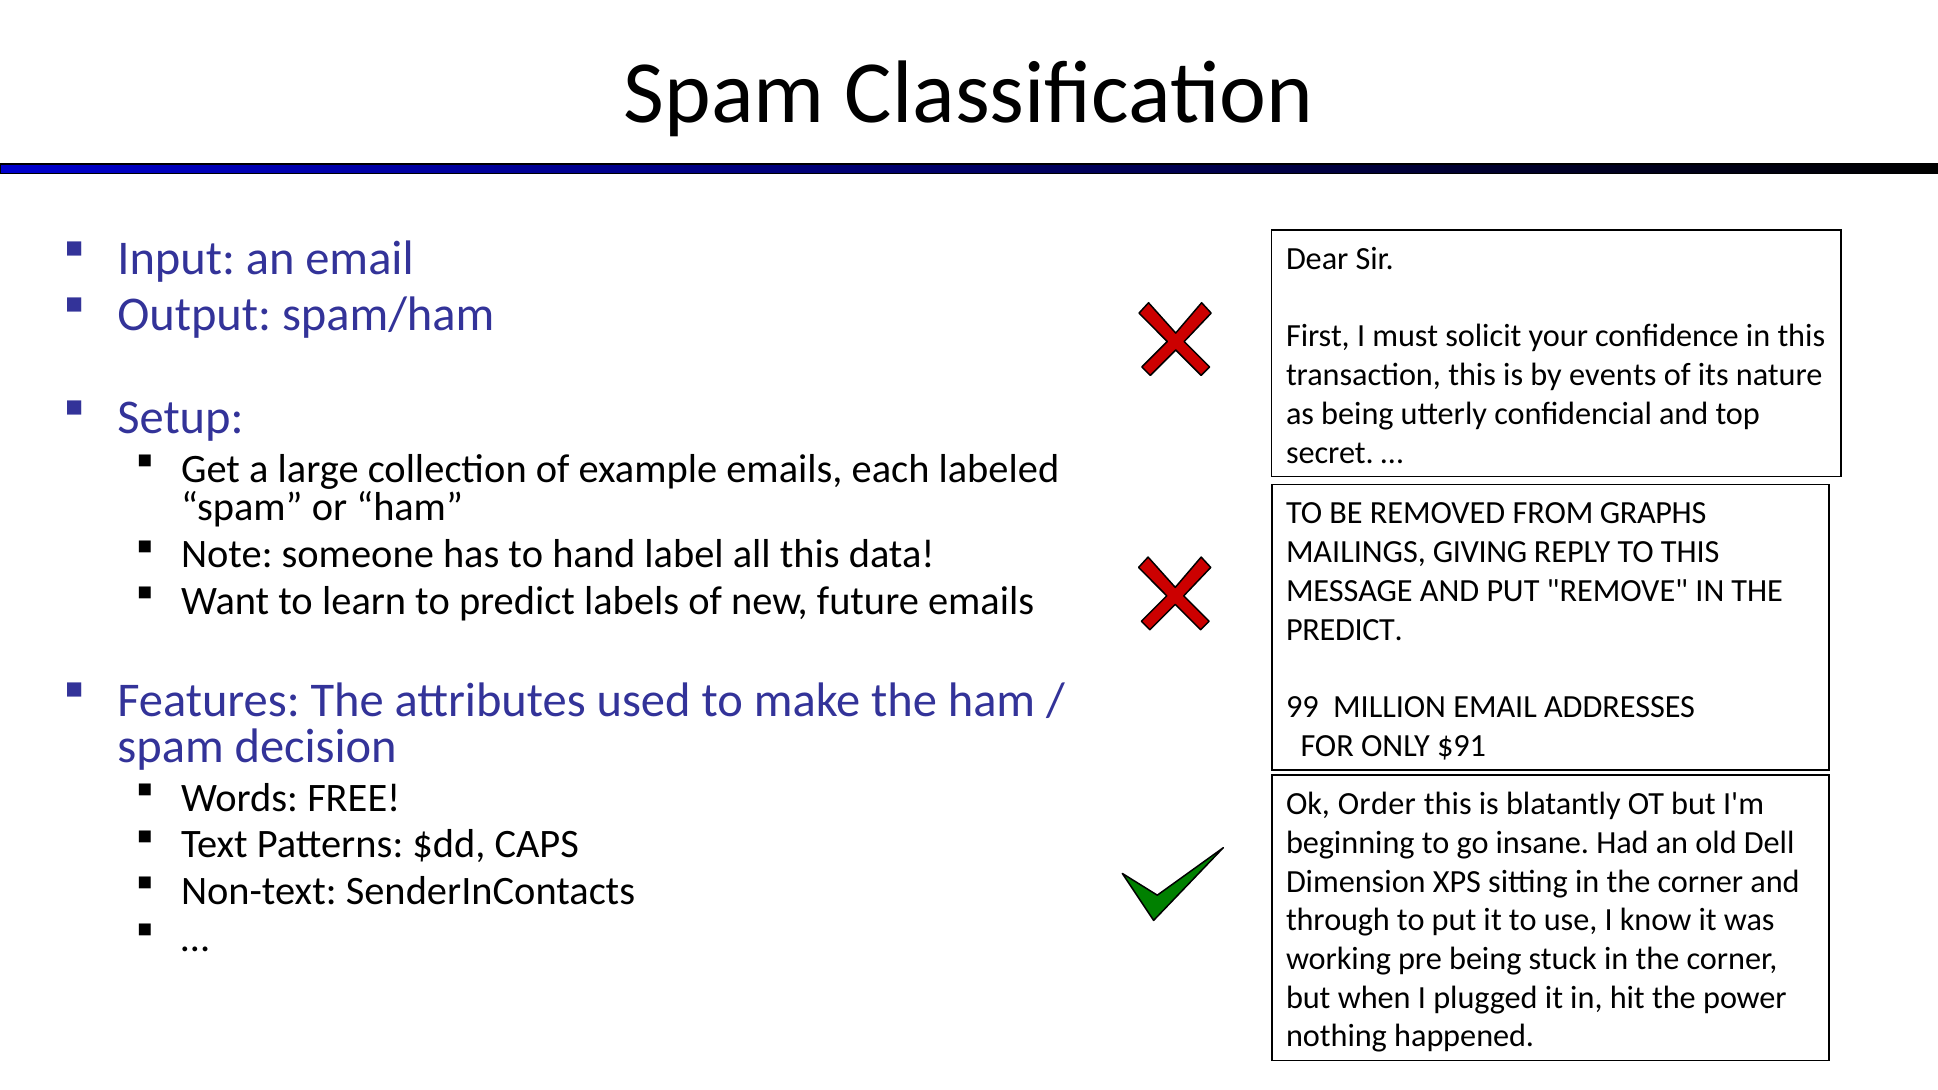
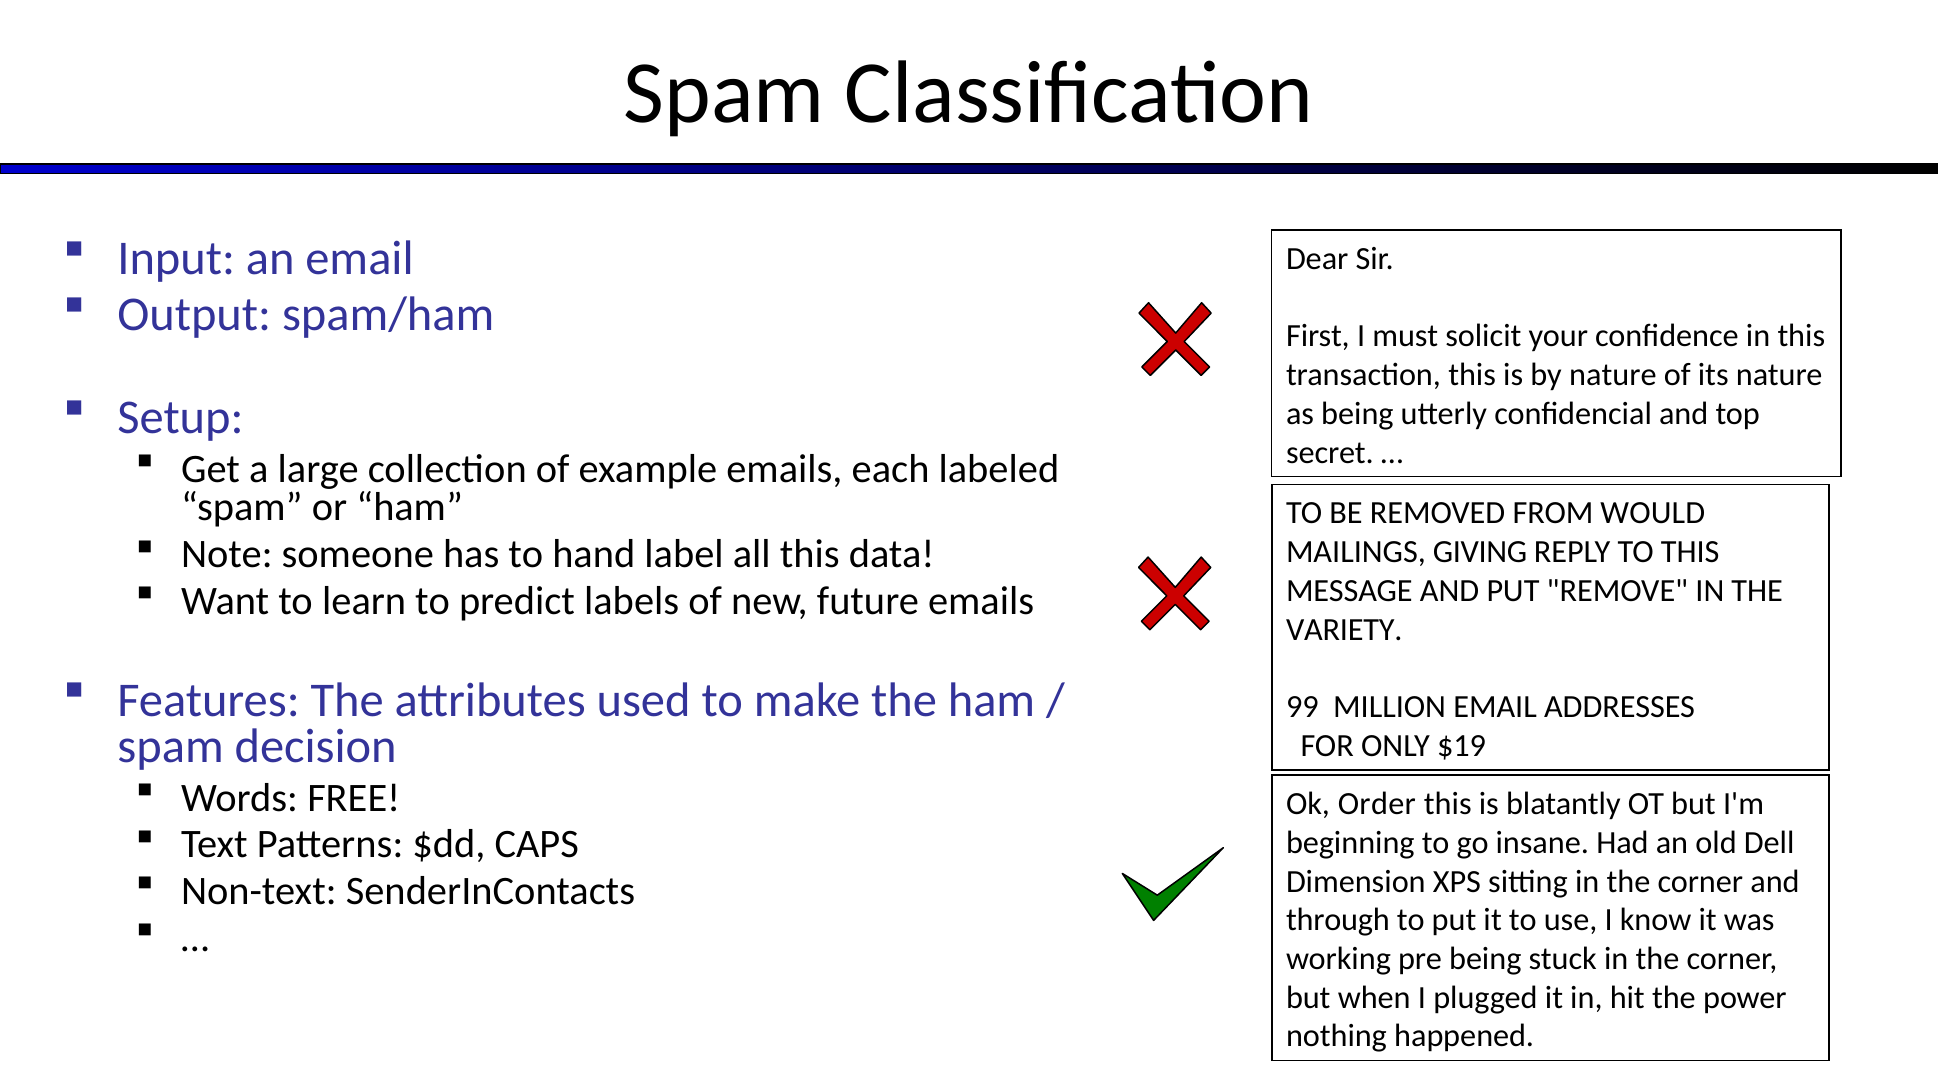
by events: events -> nature (1613, 375)
GRAPHS: GRAPHS -> WOULD (1653, 513)
PREDICT: PREDICT -> VARIETY (1344, 630)
$91: $91 -> $19 (1462, 746)
